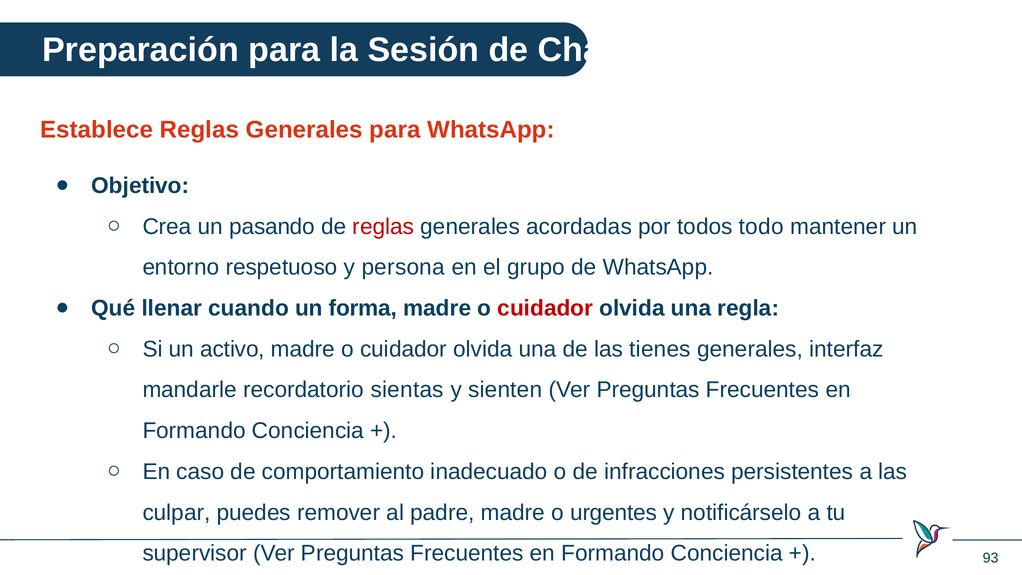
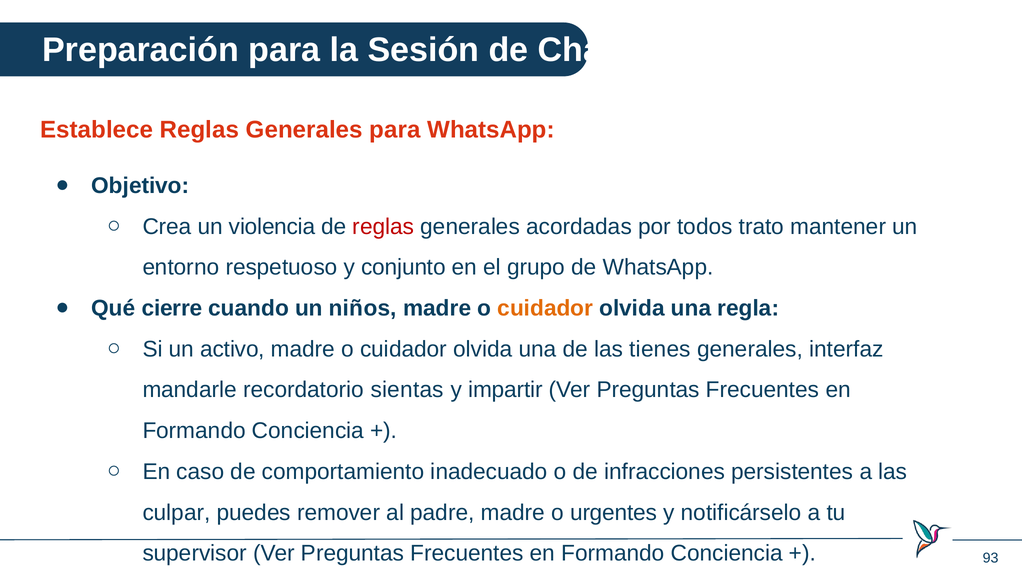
pasando: pasando -> violencia (272, 227)
todo: todo -> trato (761, 227)
persona: persona -> conjunto (403, 267)
llenar: llenar -> cierre (172, 308)
forma: forma -> niños (363, 308)
cuidador colour: red -> orange (545, 308)
sienten: sienten -> impartir (505, 390)
